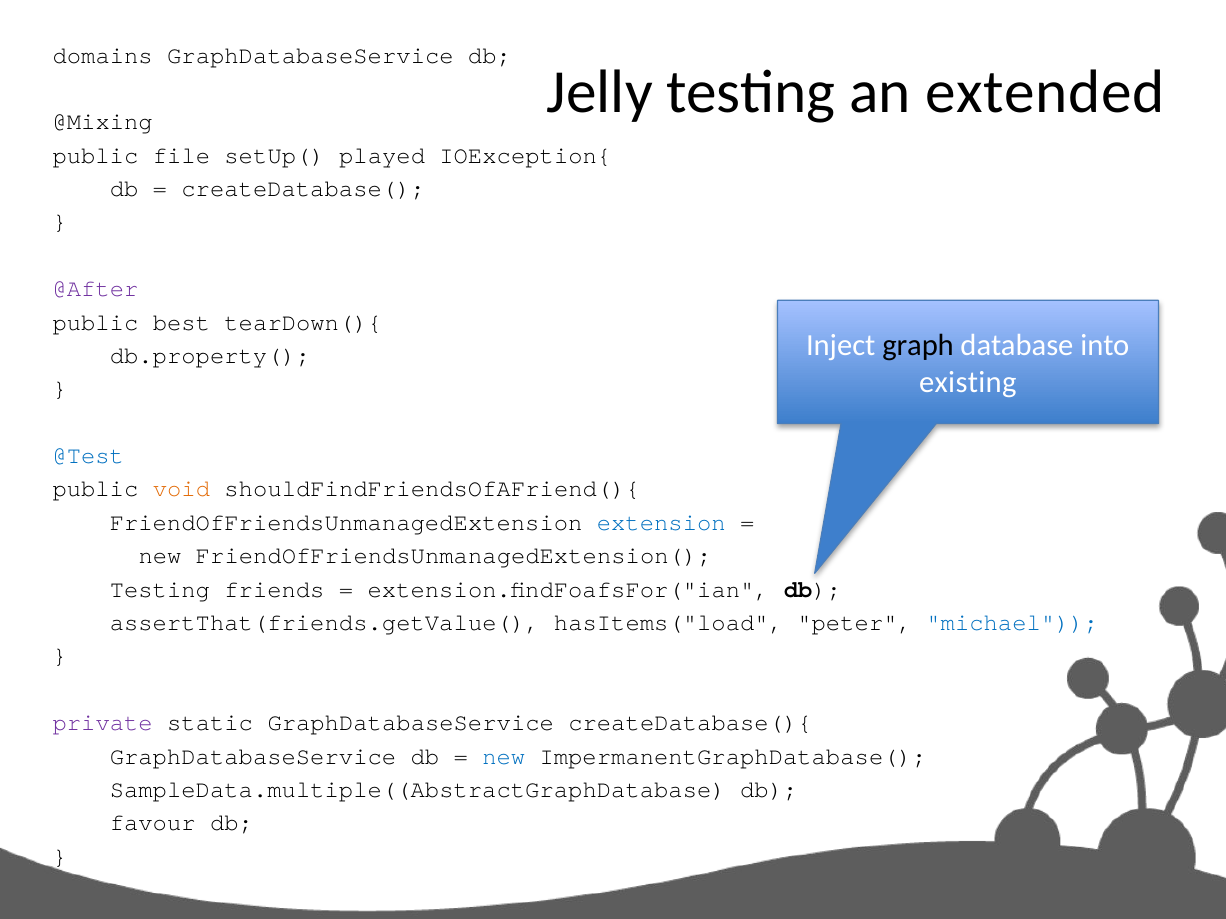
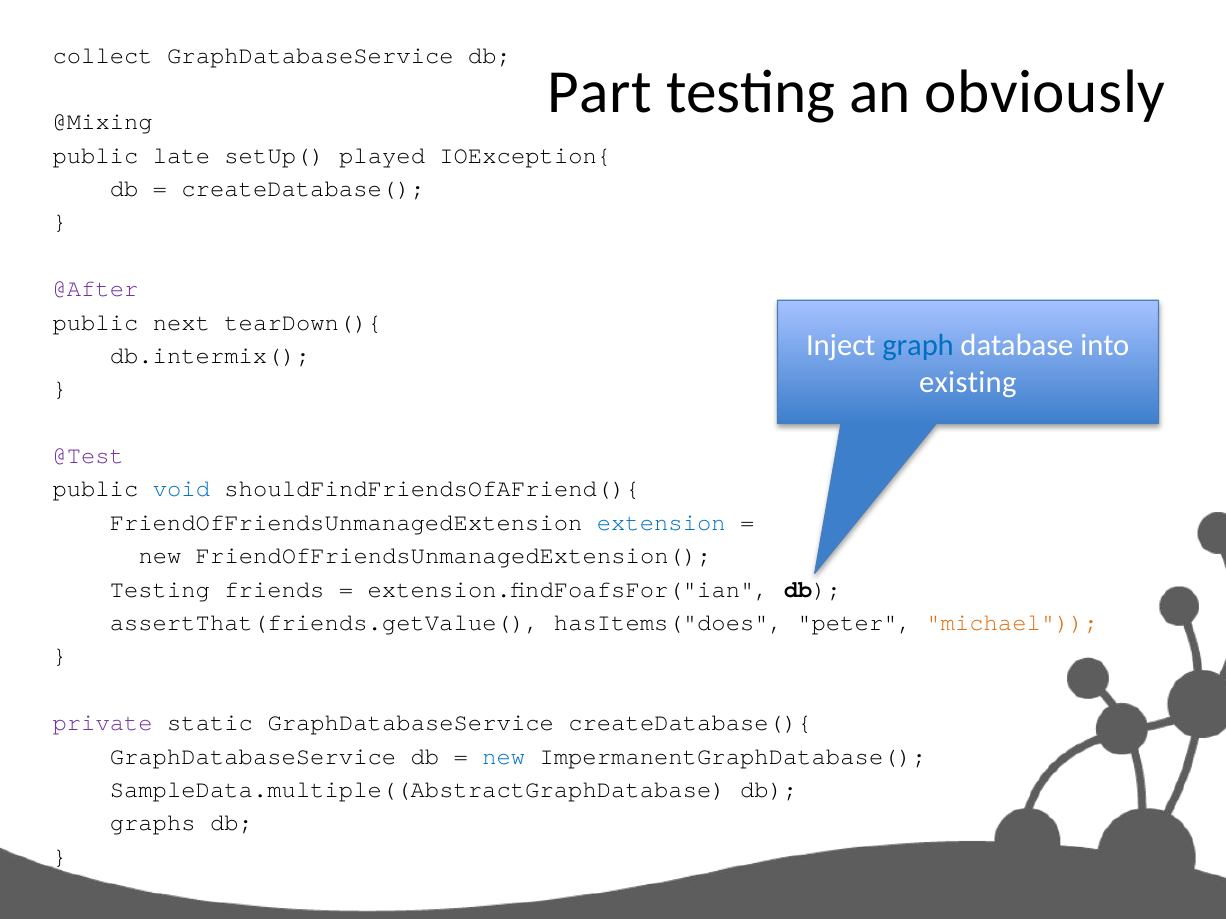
domains: domains -> collect (103, 55)
Jelly: Jelly -> Part (599, 92)
extended: extended -> obviously (1045, 92)
file: file -> late (181, 155)
best: best -> next (181, 322)
graph colour: black -> blue (918, 346)
db.property(: db.property( -> db.intermix( (210, 356)
@Test colour: blue -> purple (88, 456)
void colour: orange -> blue (181, 489)
hasItems("load: hasItems("load -> hasItems("does (669, 623)
michael colour: blue -> orange (1012, 623)
favour: favour -> graphs (153, 823)
